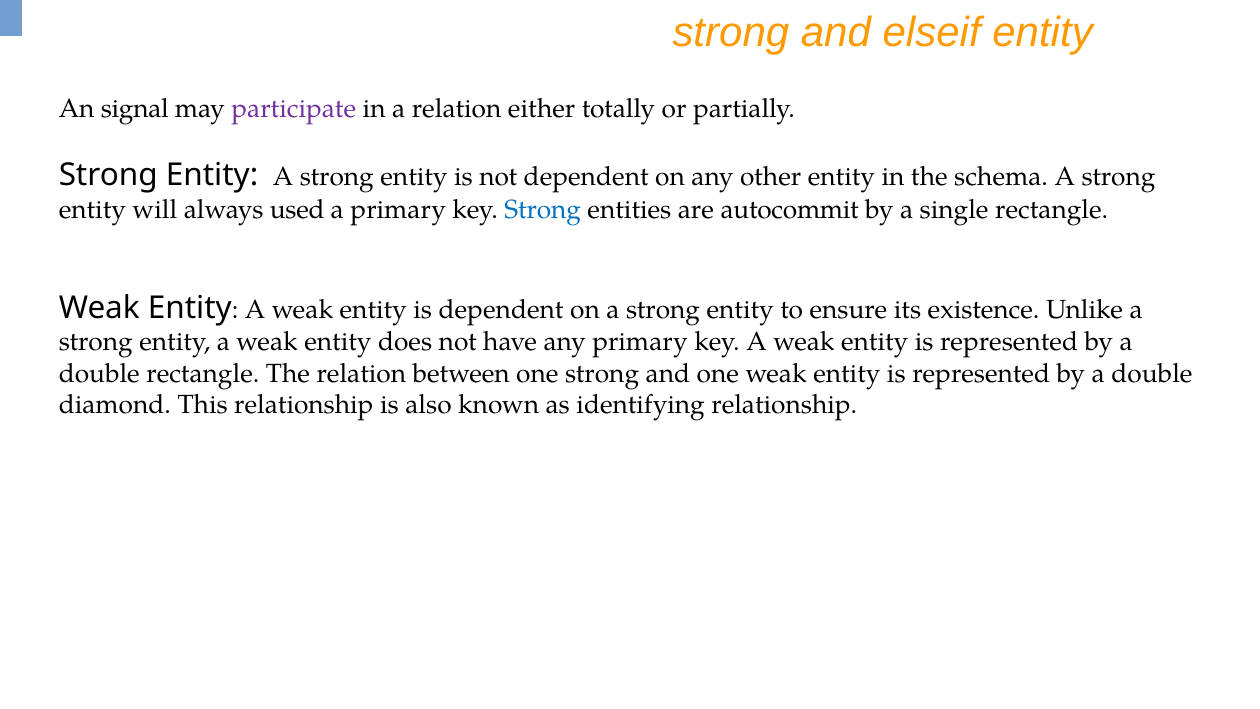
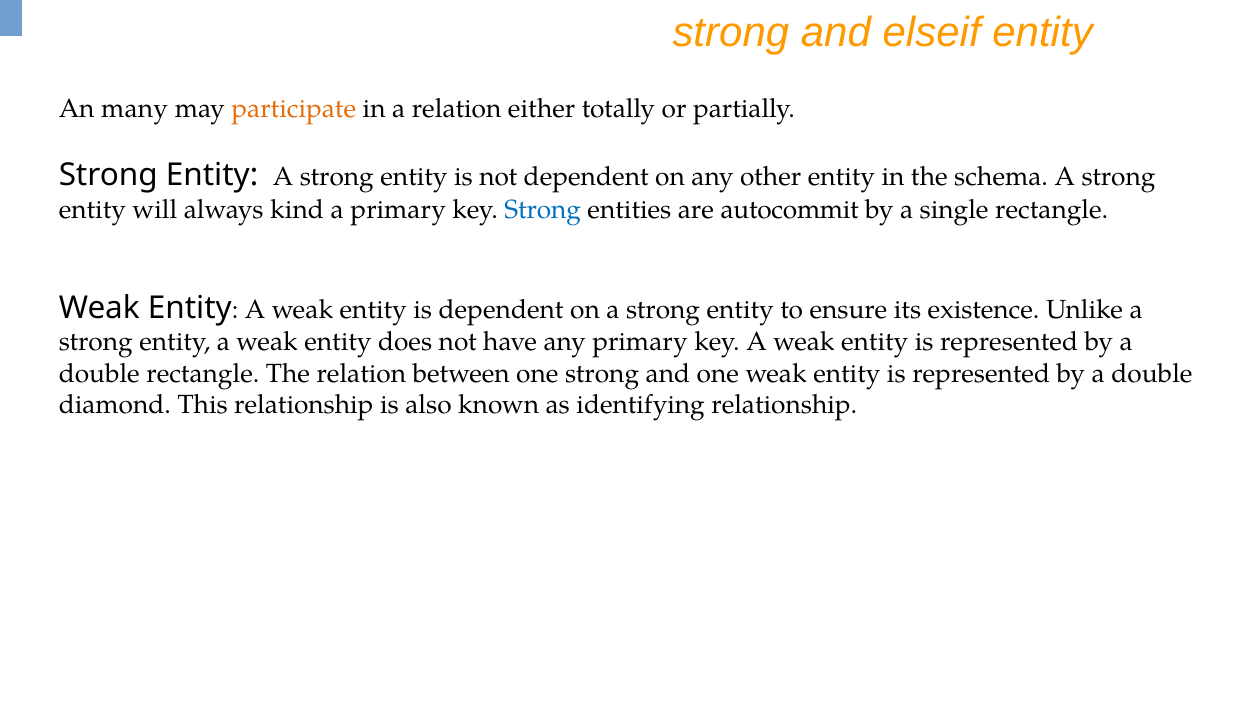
signal: signal -> many (135, 109)
participate colour: purple -> orange (294, 109)
used: used -> kind (297, 210)
